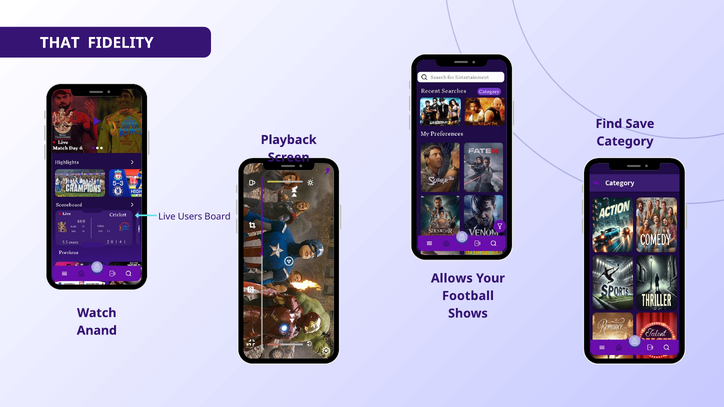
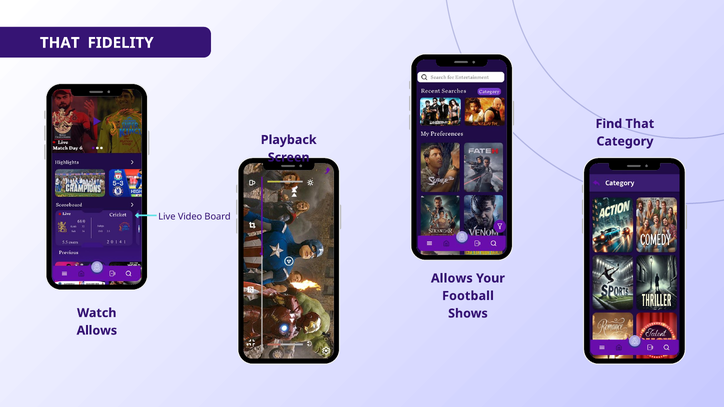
Find Save: Save -> That (640, 124)
Users: Users -> Video (190, 217)
Anand: Anand -> Allows (97, 331)
